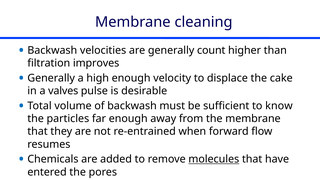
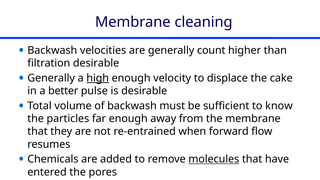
filtration improves: improves -> desirable (96, 63)
high underline: none -> present (98, 78)
valves: valves -> better (63, 91)
